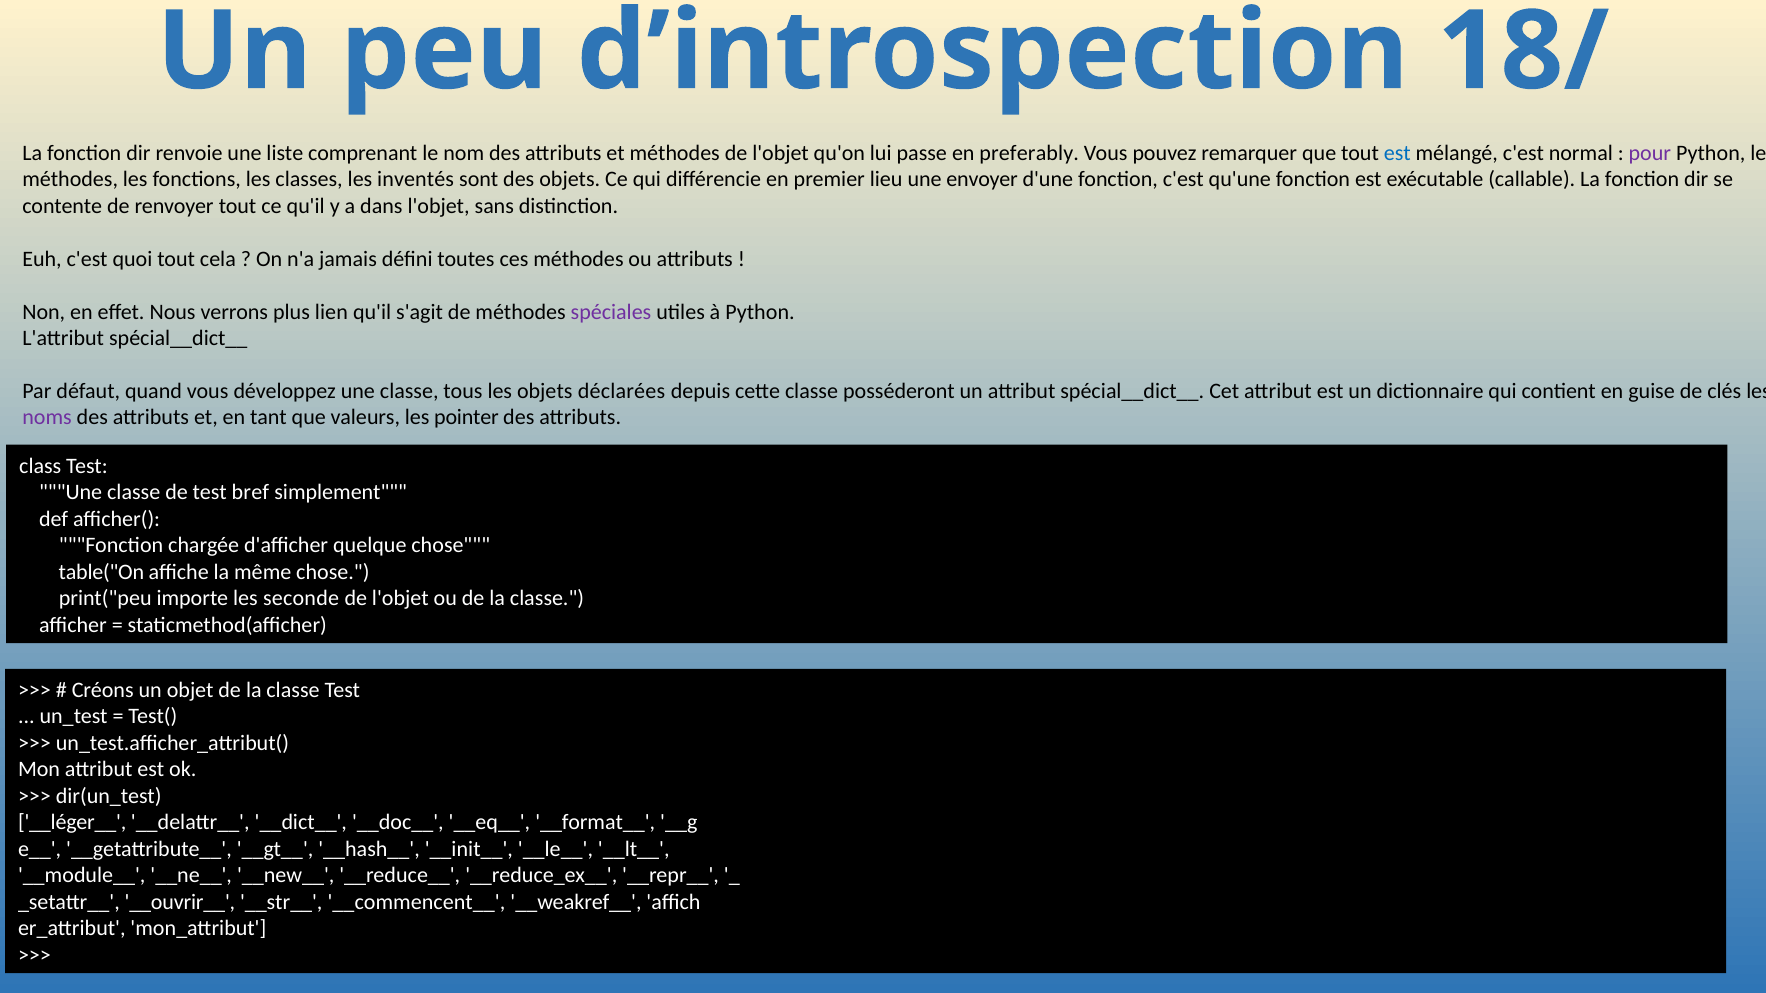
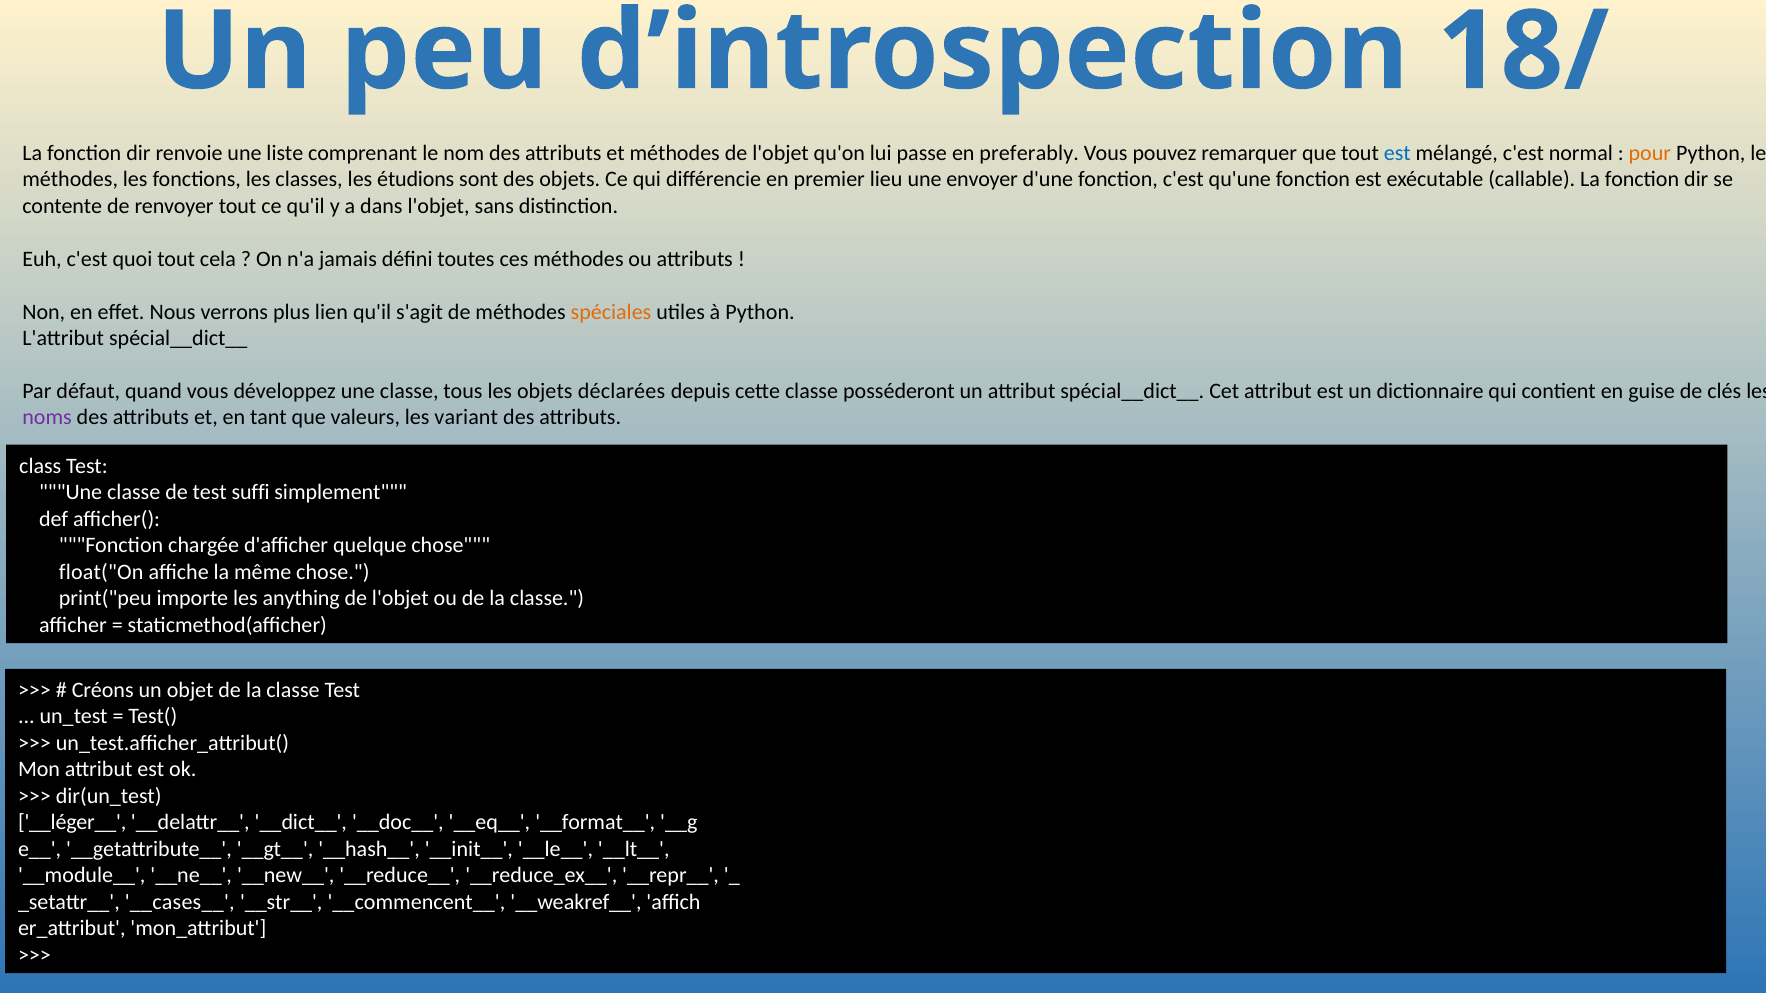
pour colour: purple -> orange (1650, 153)
inventés: inventés -> étudions (416, 179)
spéciales colour: purple -> orange (611, 312)
pointer: pointer -> variant (466, 418)
bref: bref -> suffi (251, 493)
table("On: table("On -> float("On (101, 572)
seconde: seconde -> anything (301, 599)
__ouvrir__: __ouvrir__ -> __cases__ (180, 902)
